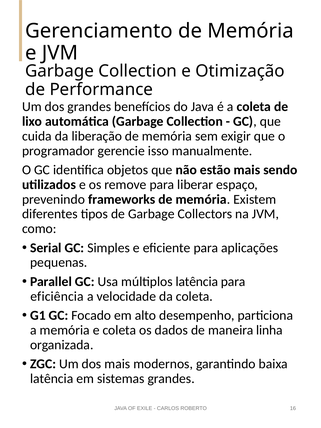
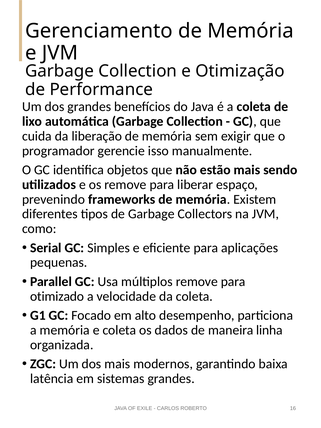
múltiplos latência: latência -> remove (197, 282)
eficiência: eficiência -> otimizado (57, 296)
